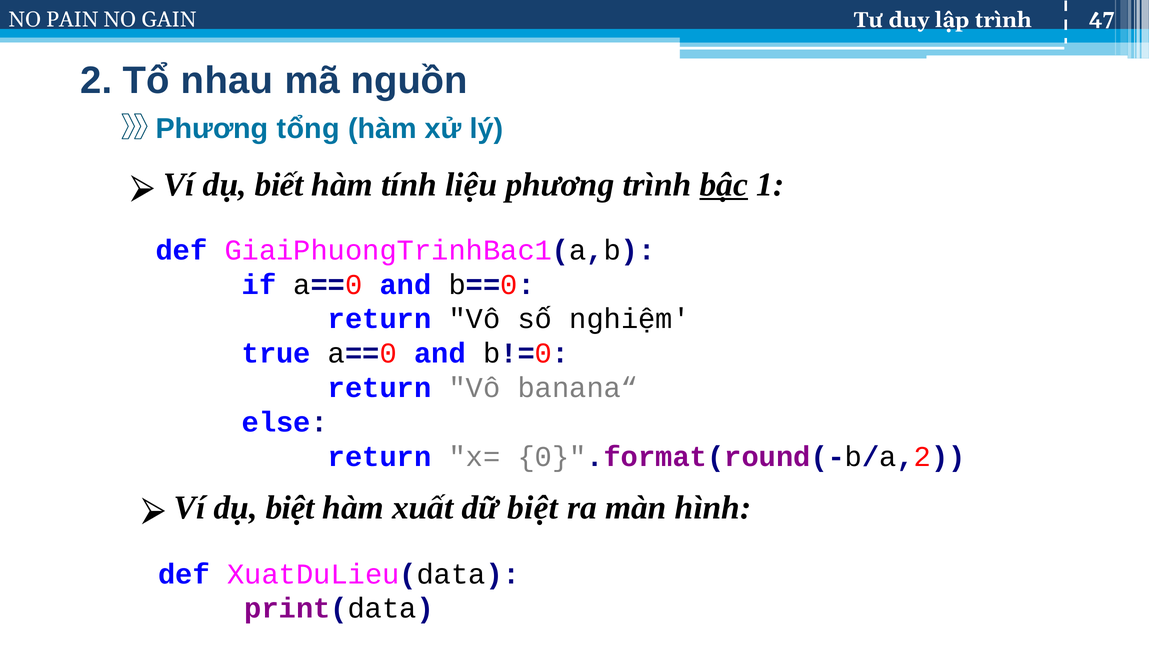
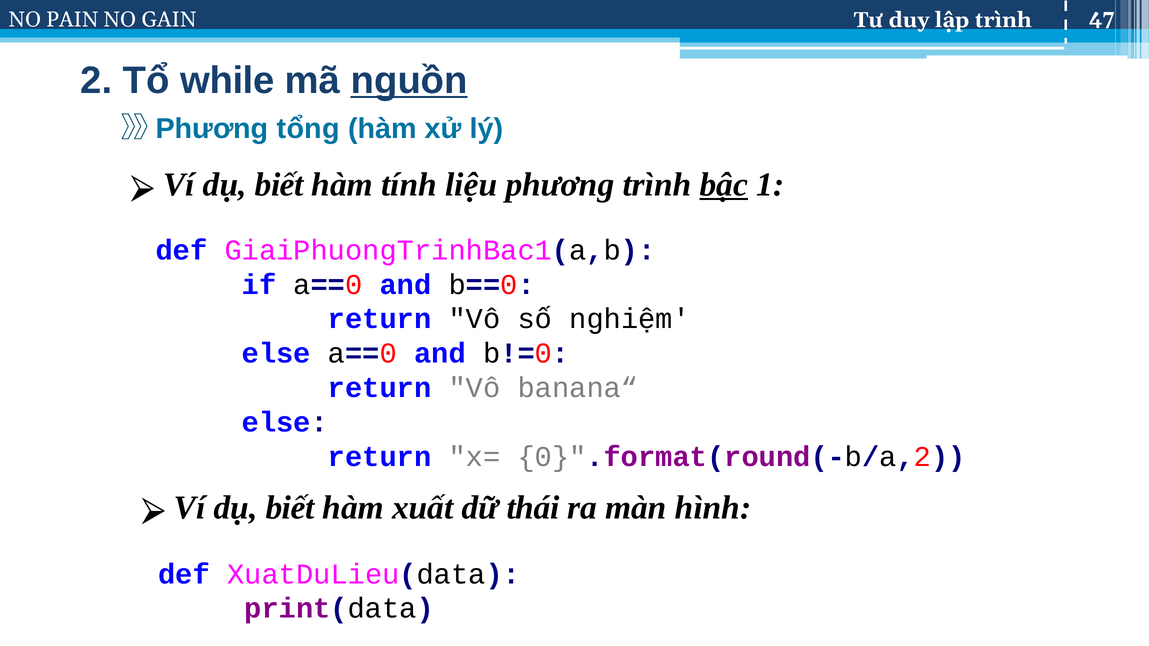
nhau: nhau -> while (227, 81)
nguồn underline: none -> present (409, 81)
true: true -> else (276, 354)
biệt: biệt -> biết (290, 508)
dữ biệt: biệt -> thái (533, 508)
